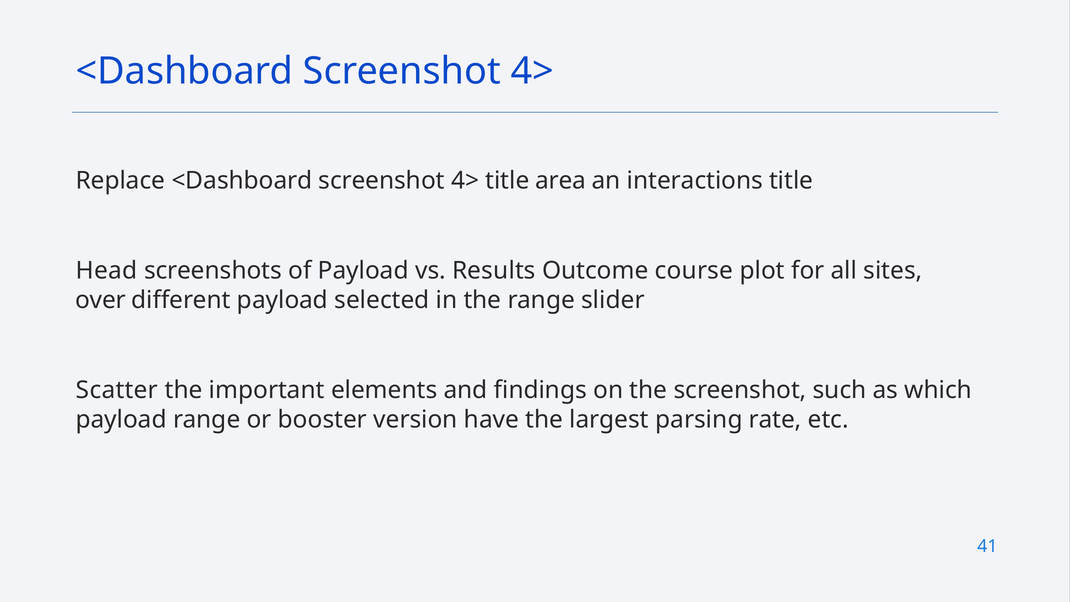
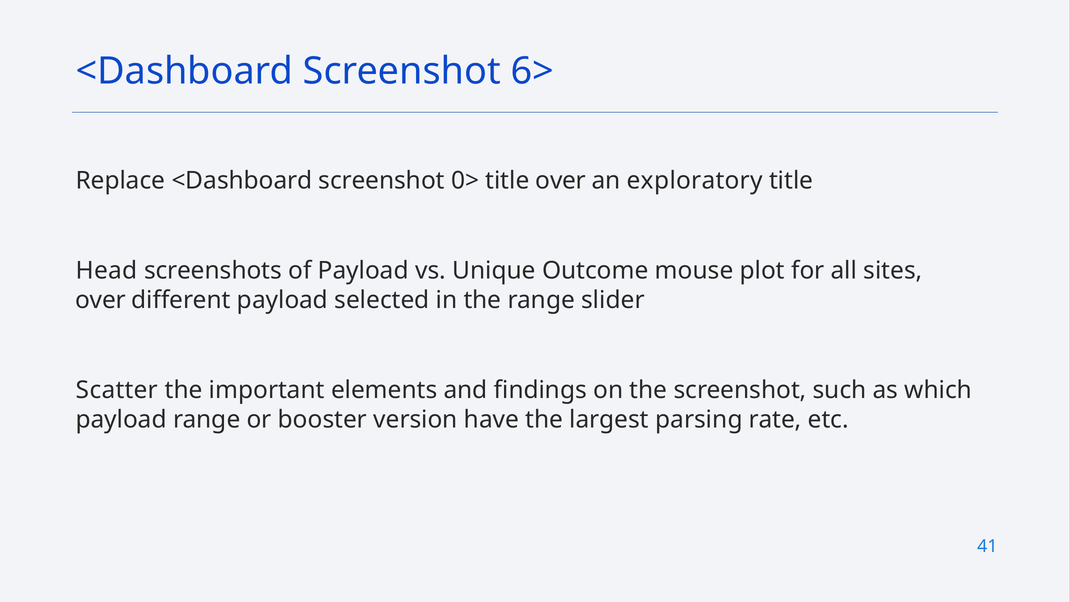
4>: 4> -> 6> (532, 71)
Replace <Dashboard screenshot 4>: 4> -> 0> (465, 181)
title area: area -> over (561, 181)
interactions: interactions -> exploratory (695, 181)
Results: Results -> Unique (494, 271)
course: course -> mouse (694, 271)
